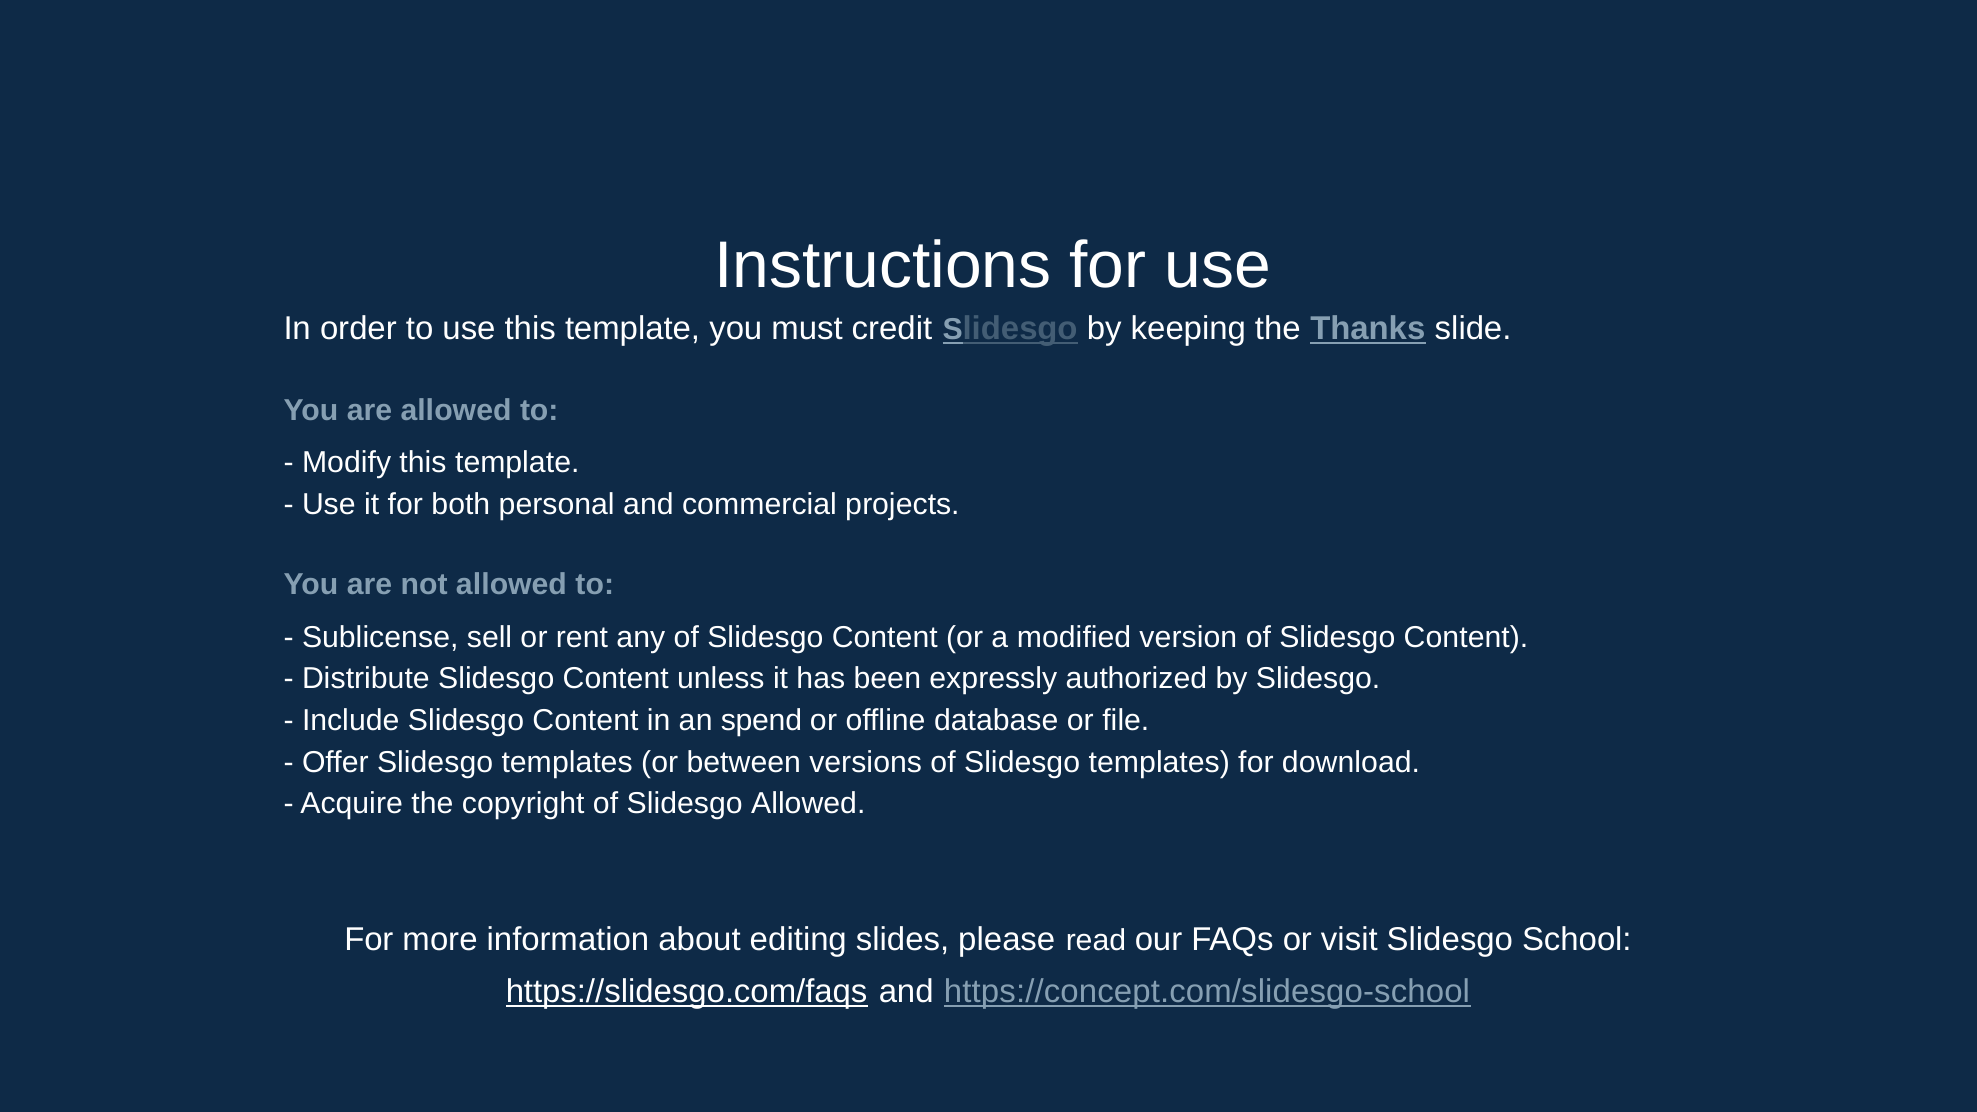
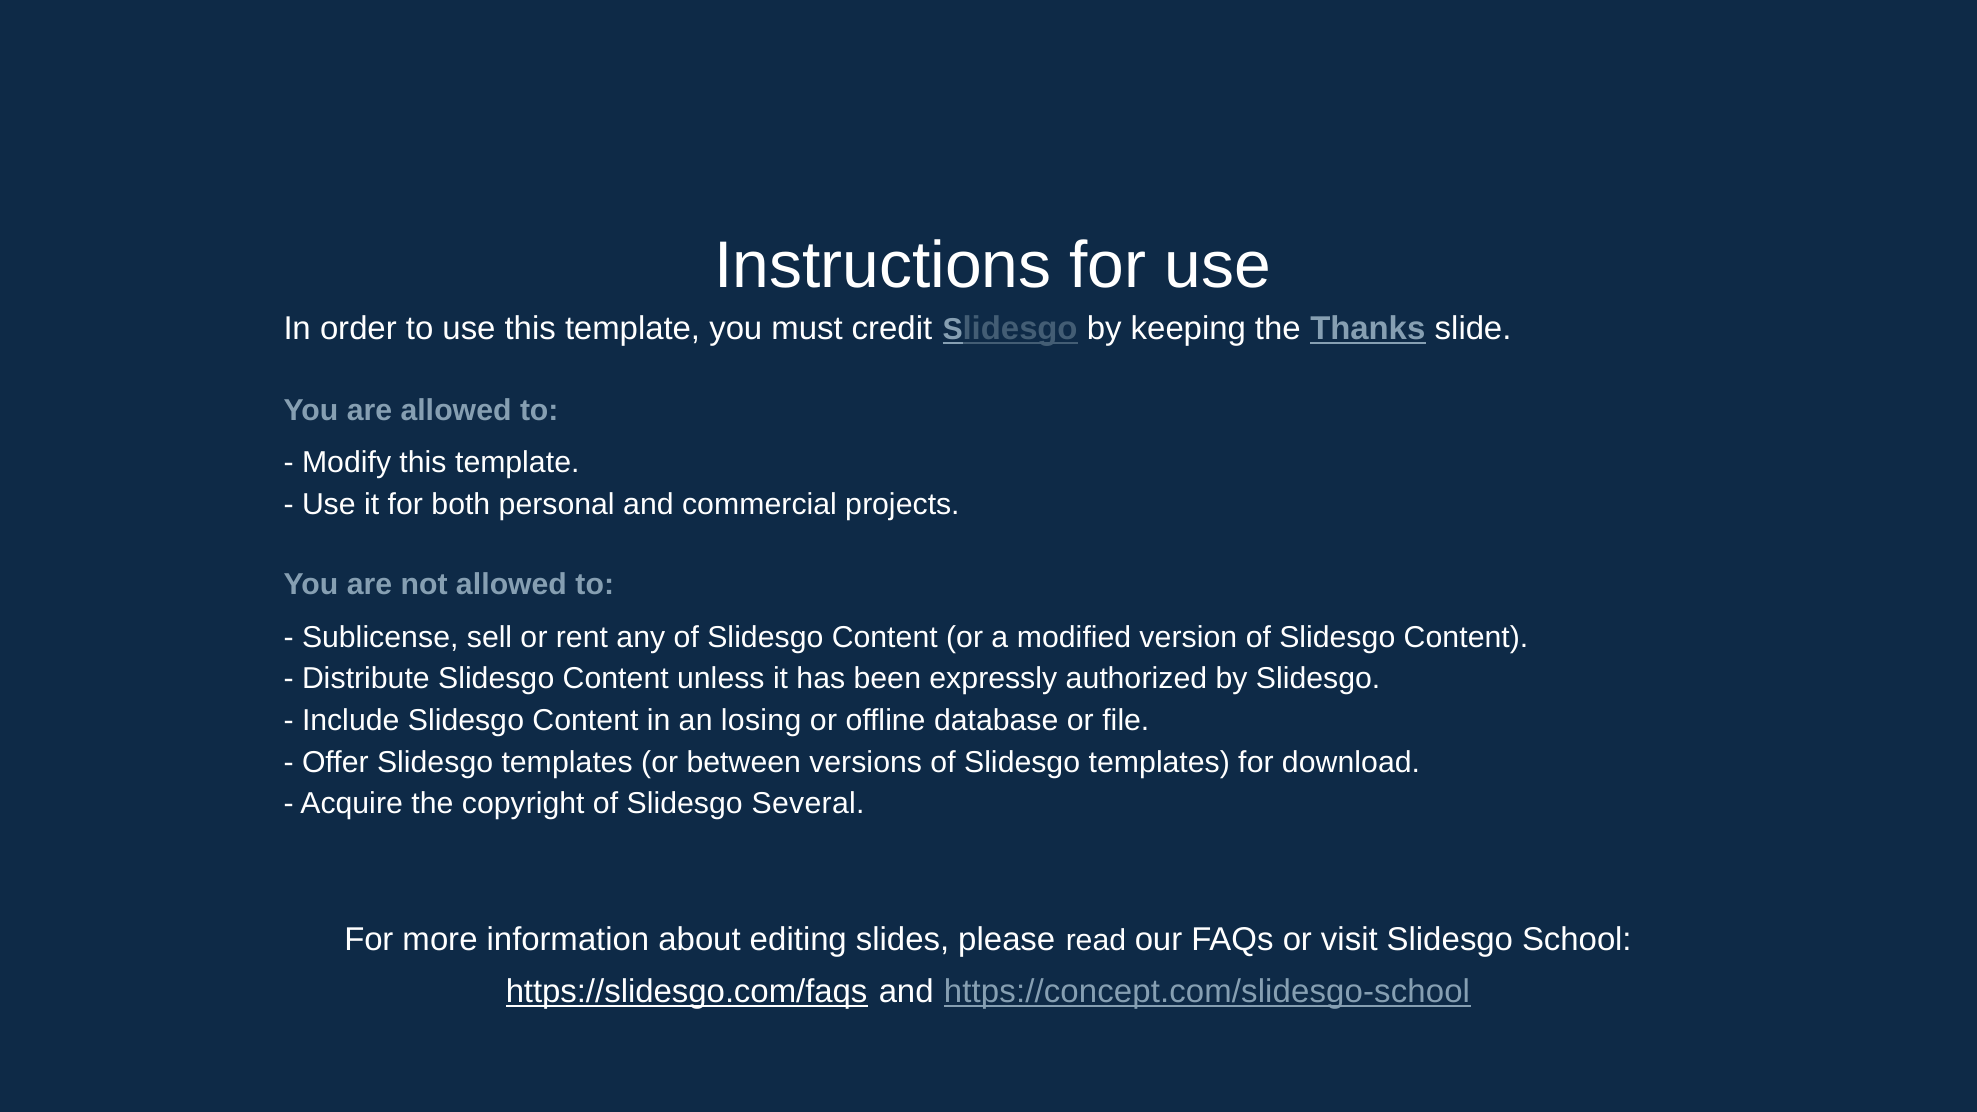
spend: spend -> losing (761, 721)
Slidesgo Allowed: Allowed -> Several (808, 804)
